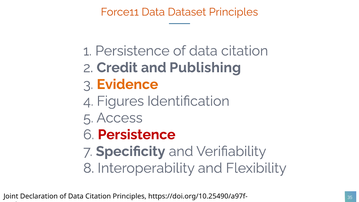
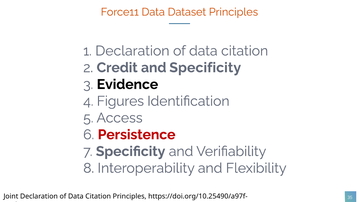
1 Persistence: Persistence -> Declaration (132, 51)
and Publishing: Publishing -> Specificity (205, 68)
Evidence colour: orange -> black (127, 84)
